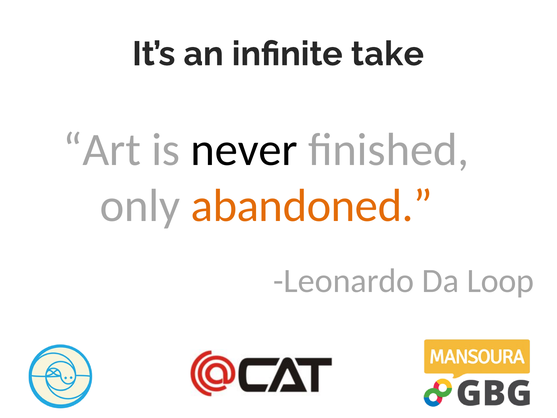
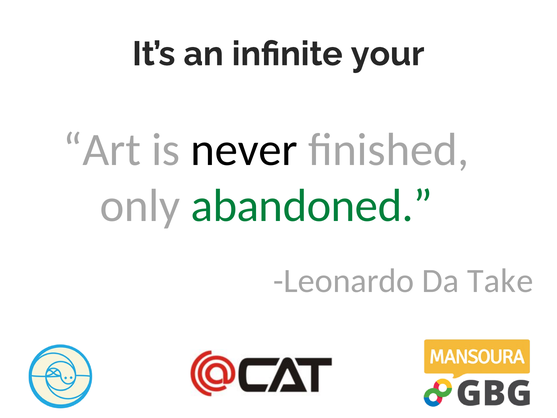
take: take -> your (388, 54)
abandoned colour: orange -> green (312, 206)
Loop: Loop -> Take (500, 281)
